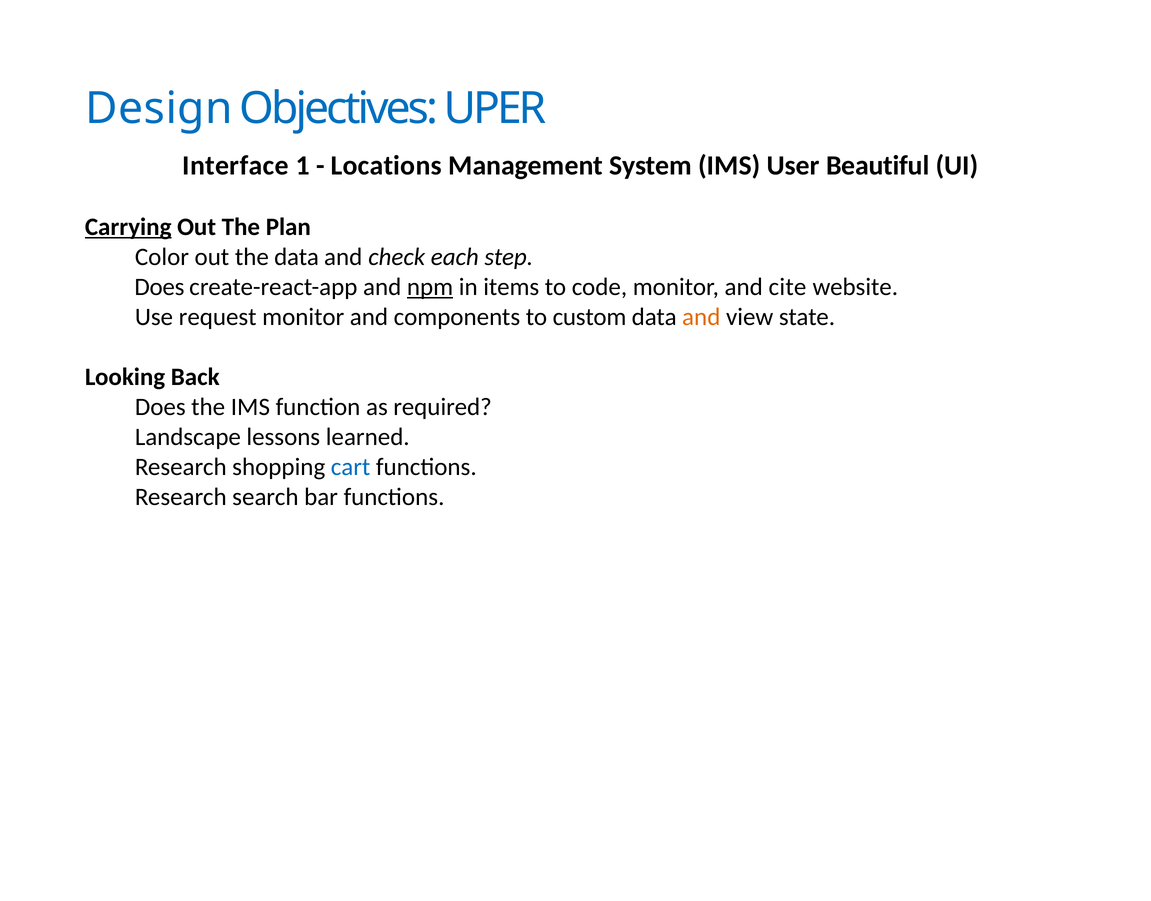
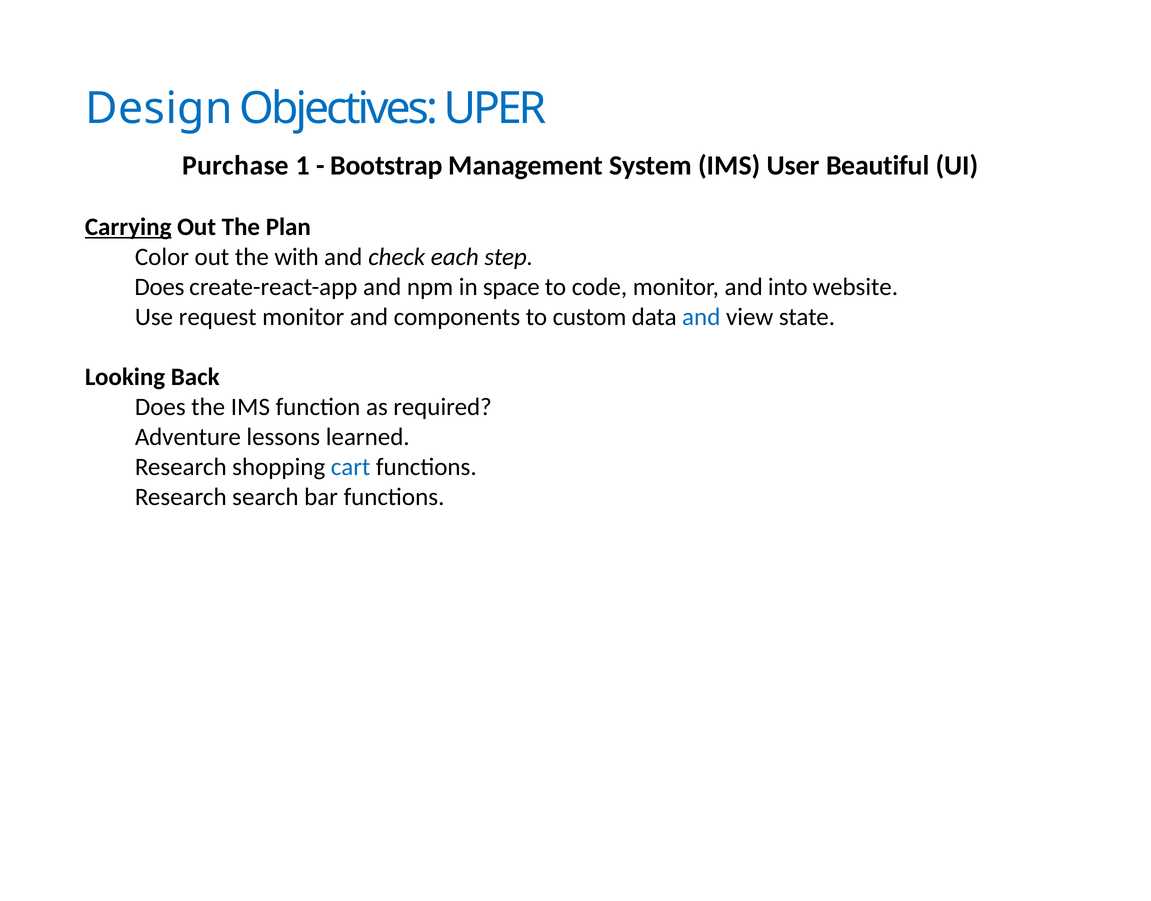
Interface: Interface -> Purchase (235, 165)
Locations: Locations -> Bootstrap (386, 165)
the data: data -> with (297, 257)
npm underline: present -> none (430, 287)
items: items -> space (511, 287)
cite: cite -> into (788, 287)
and colour: orange -> blue (701, 317)
Landscape: Landscape -> Adventure (188, 437)
